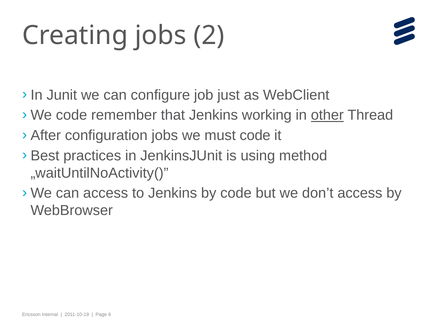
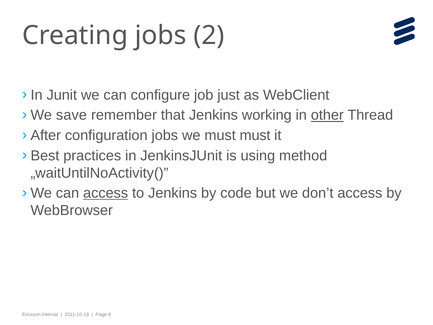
code: code -> save (71, 115)
must code: code -> must (255, 135)
access underline: none -> present (106, 193)
